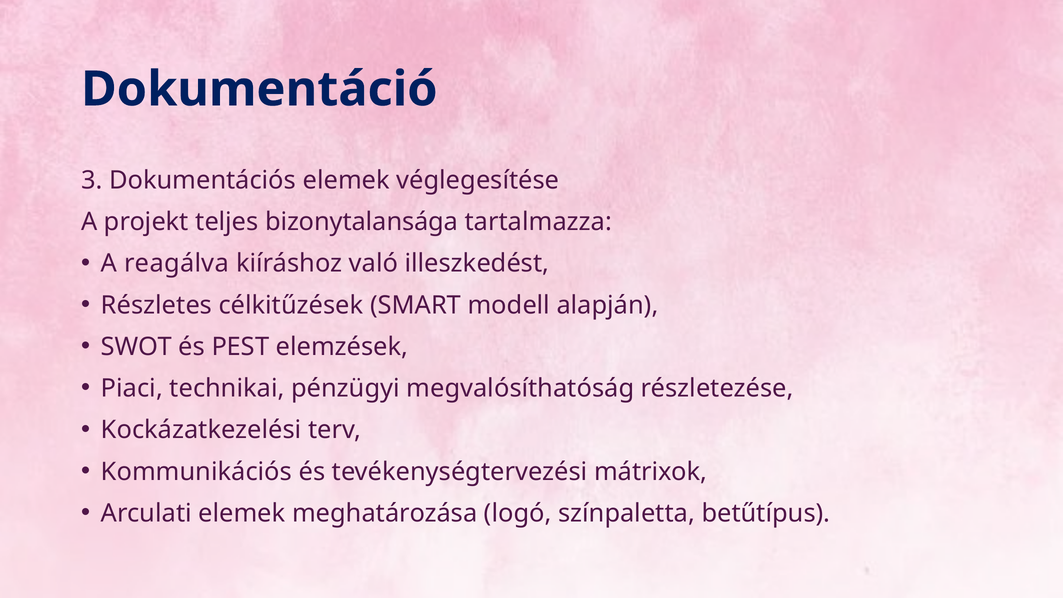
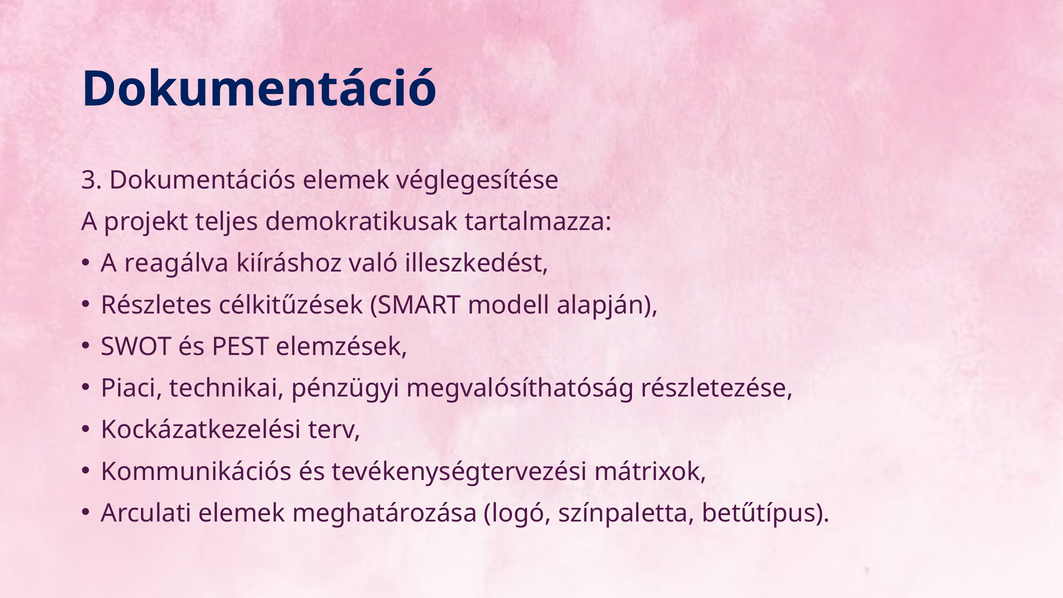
bizonytalansága: bizonytalansága -> demokratikusak (362, 222)
